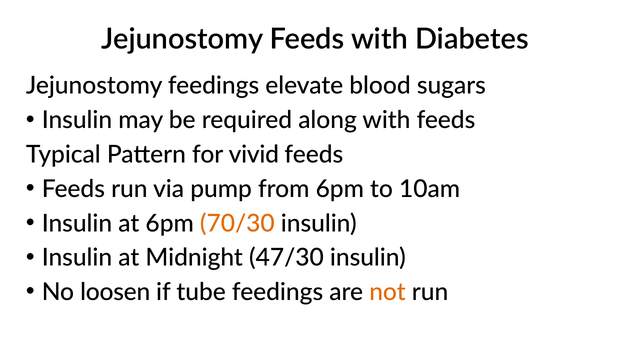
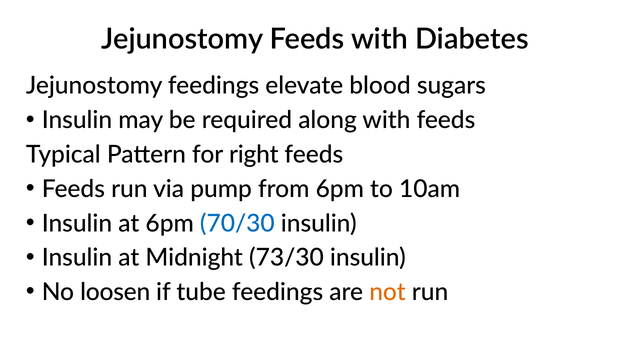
vivid: vivid -> right (254, 155)
70/30 colour: orange -> blue (237, 224)
47/30: 47/30 -> 73/30 (286, 258)
